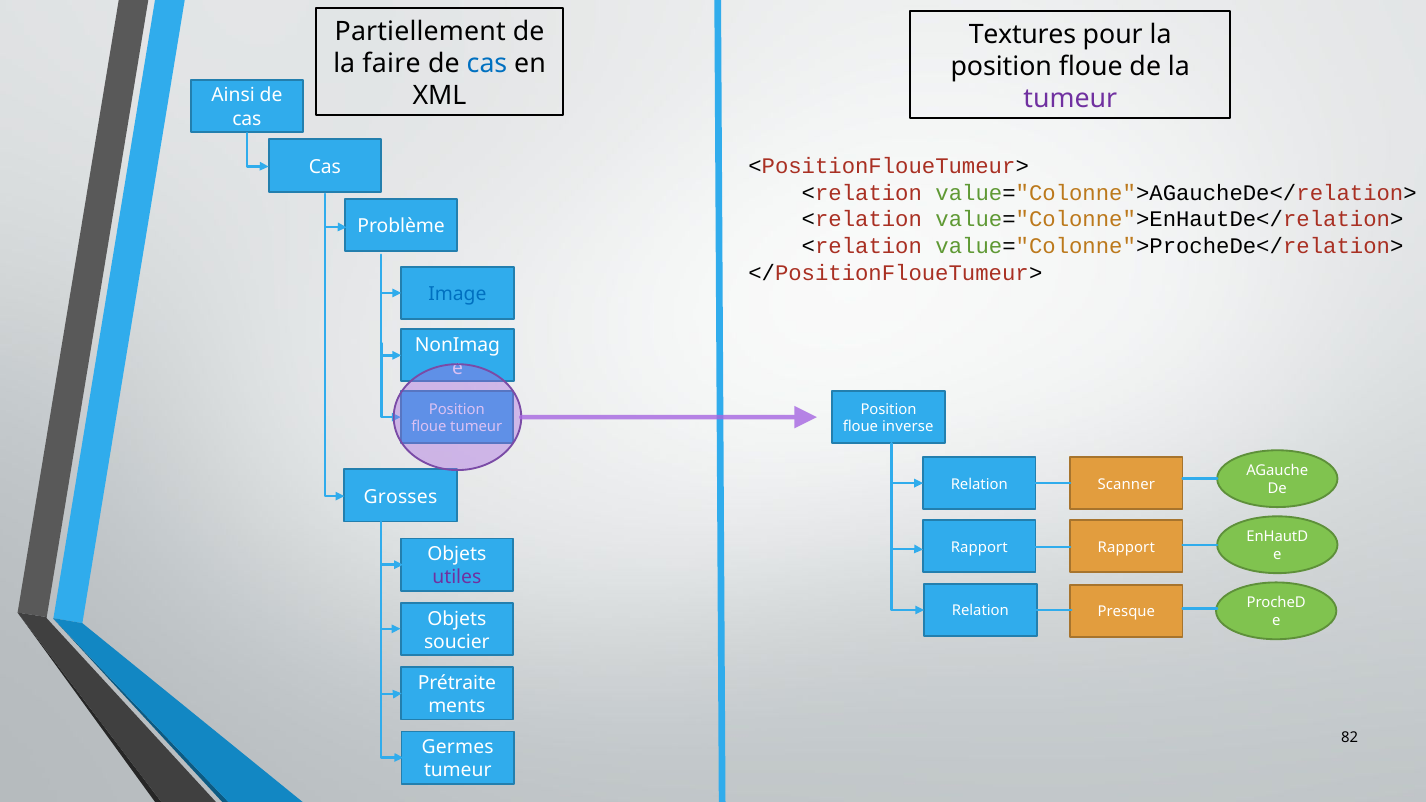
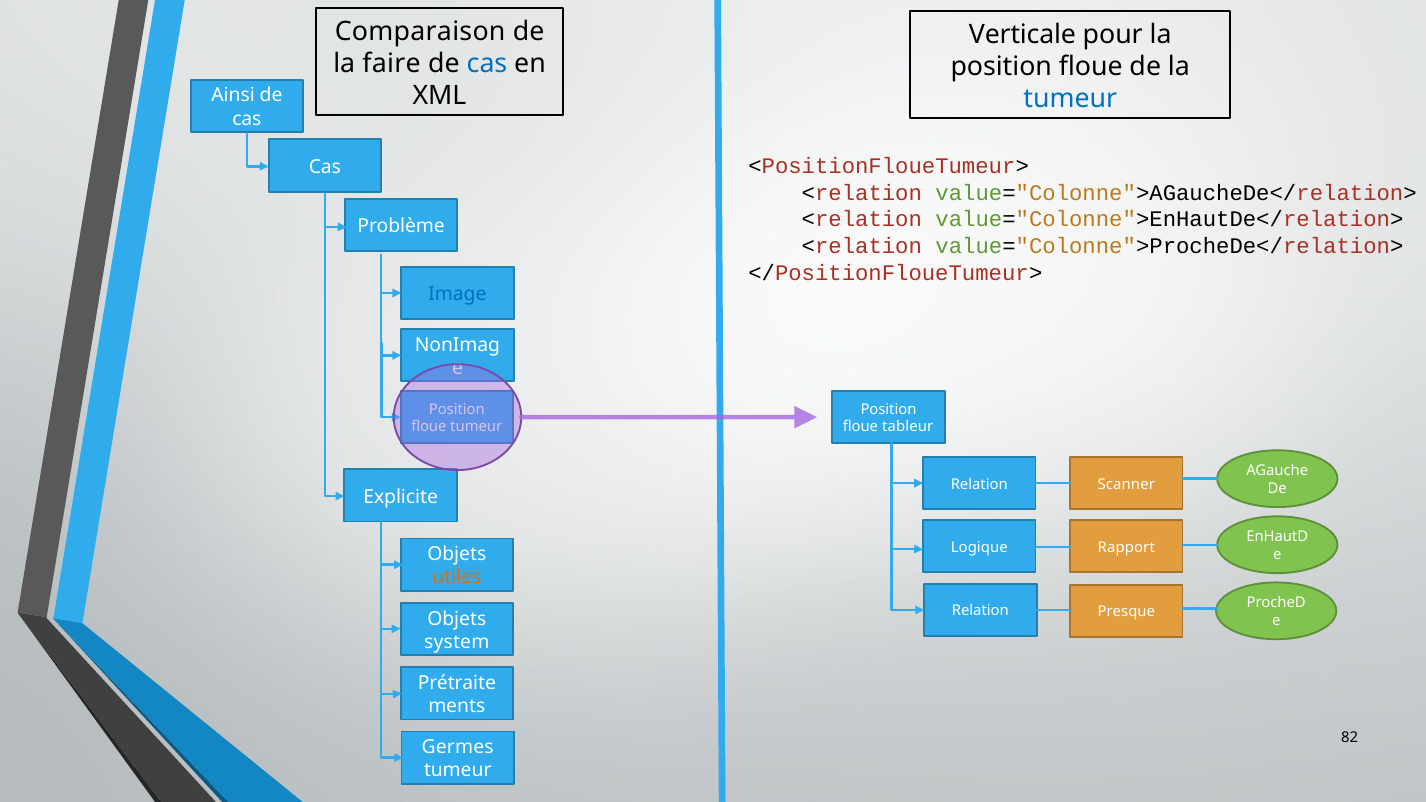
Partiellement: Partiellement -> Comparaison (420, 32)
Textures: Textures -> Verticale (1022, 34)
tumeur colour: purple -> blue (1070, 98)
inverse: inverse -> tableur (908, 427)
Grosses: Grosses -> Explicite (401, 497)
Rapport: Rapport -> Logique (979, 547)
utiles colour: purple -> orange (457, 578)
soucier: soucier -> system (457, 642)
